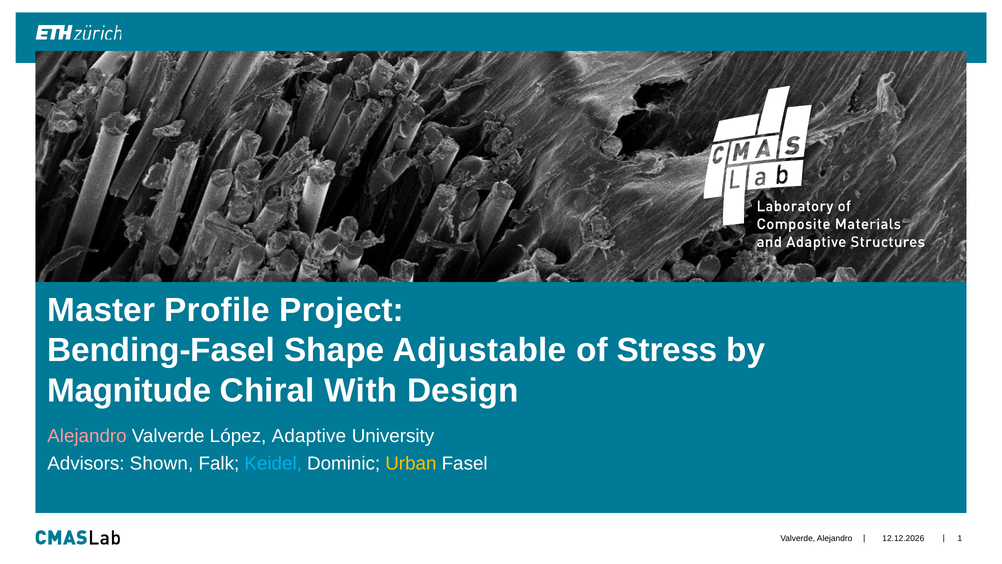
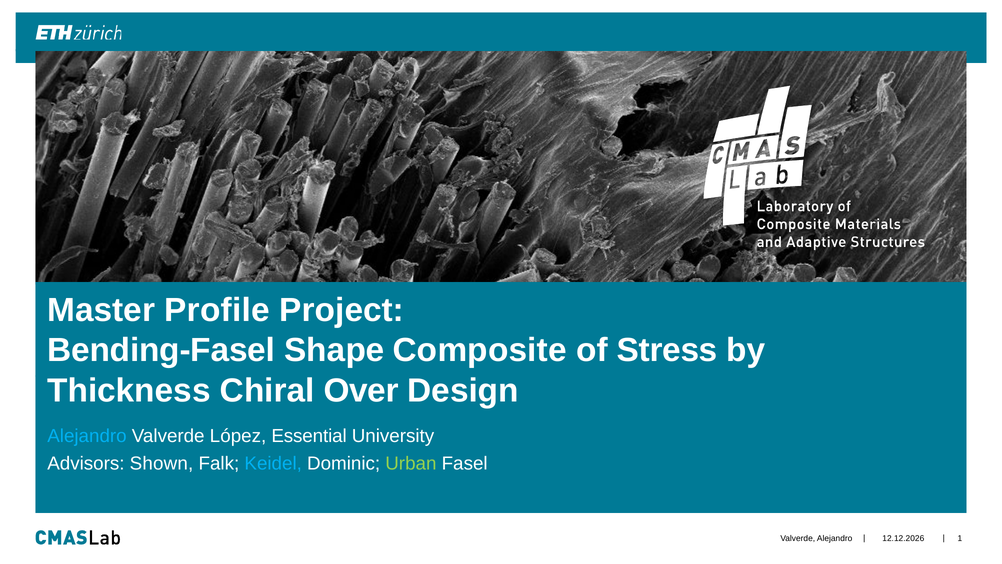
Adjustable: Adjustable -> Composite (480, 350)
Magnitude: Magnitude -> Thickness (129, 390)
With: With -> Over (361, 390)
Alejandro colour: pink -> light blue (87, 436)
Adaptive: Adaptive -> Essential (309, 436)
Urban colour: yellow -> light green (411, 464)
